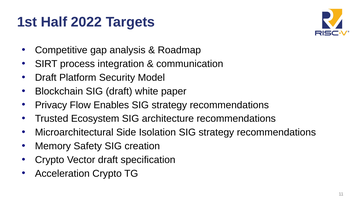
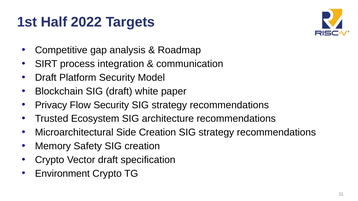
Flow Enables: Enables -> Security (111, 105)
Side Isolation: Isolation -> Creation (157, 133)
Acceleration: Acceleration -> Environment (62, 174)
